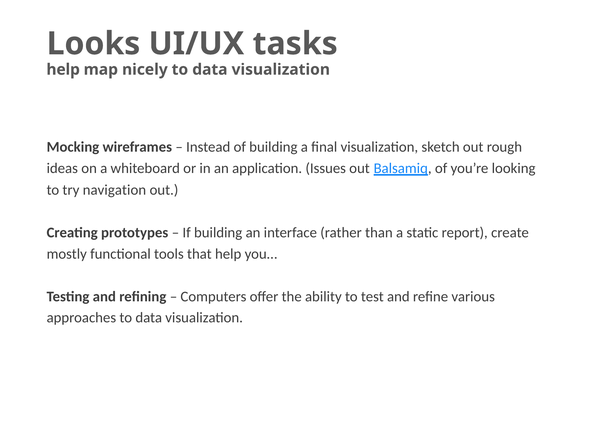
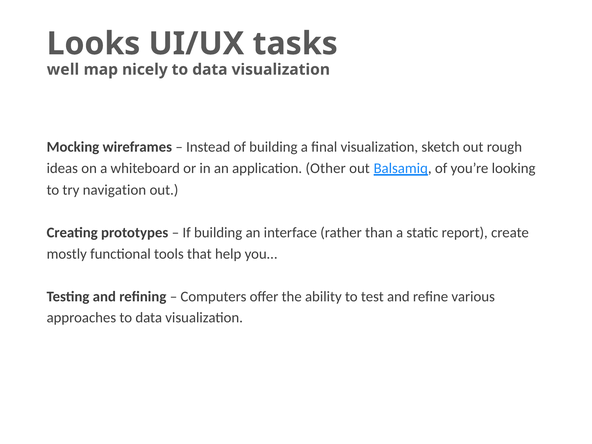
help: help -> well (63, 70)
Issues: Issues -> Other (326, 168)
